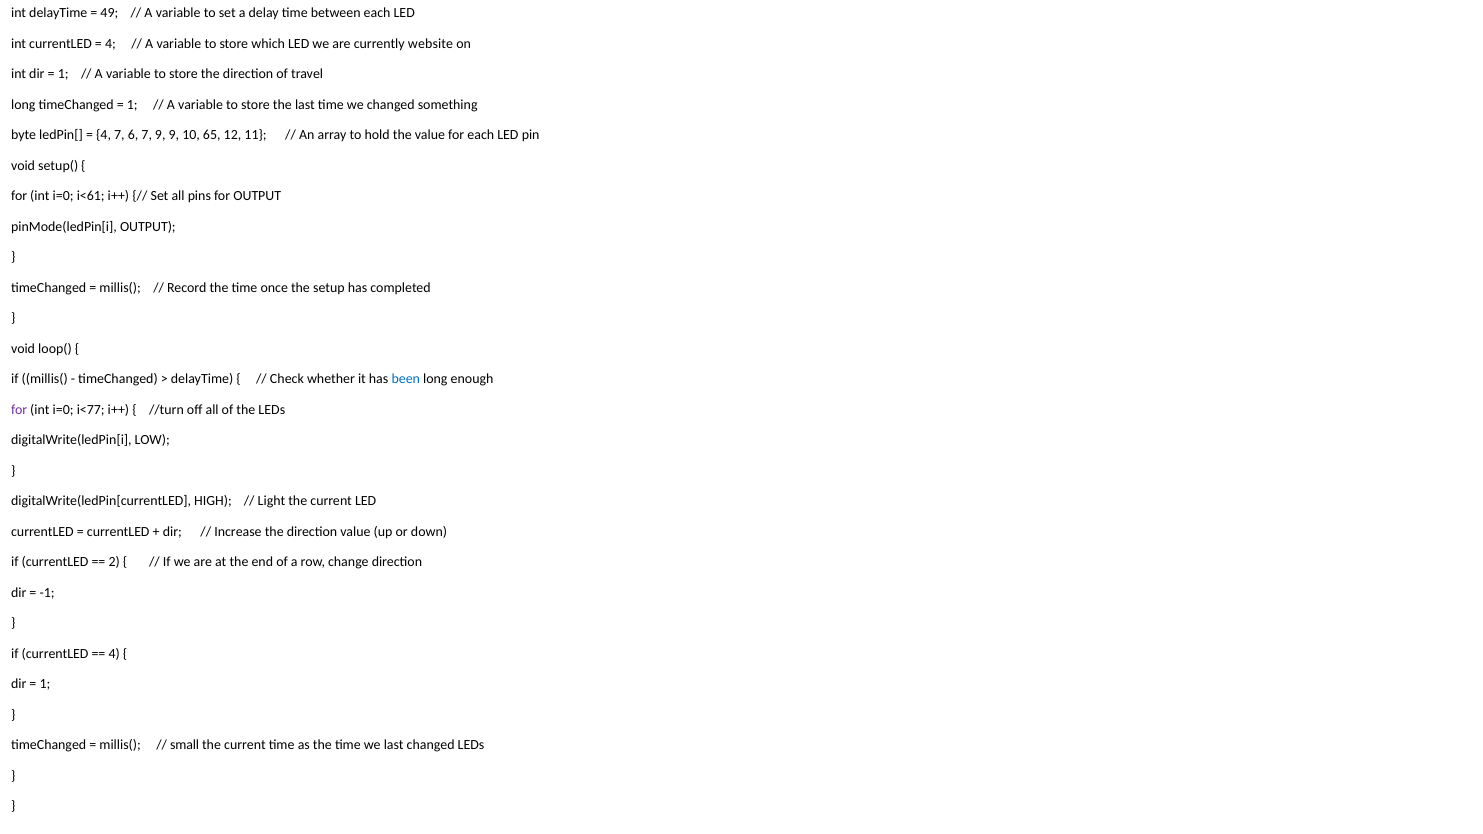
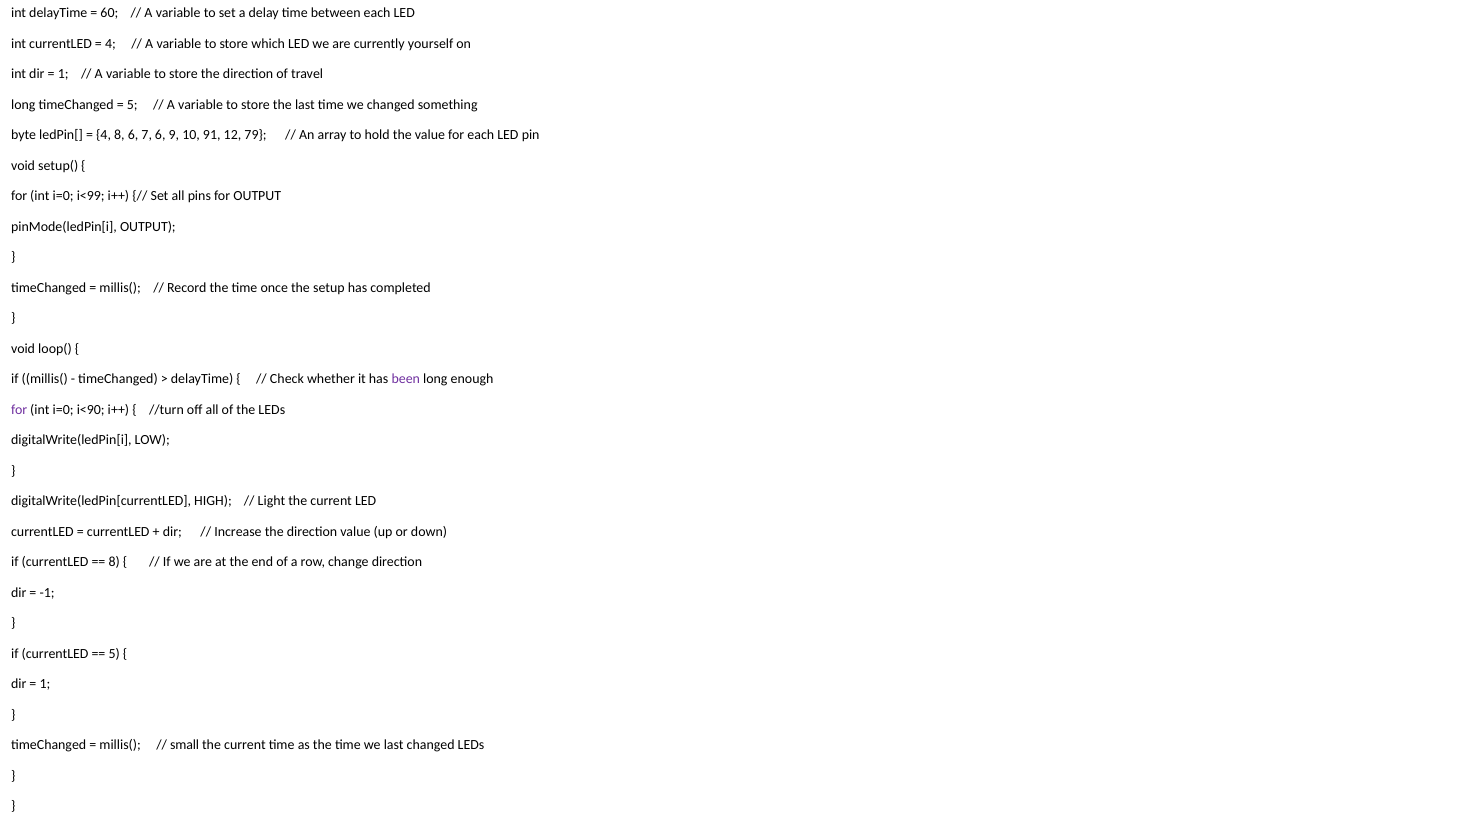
49: 49 -> 60 (109, 13)
website: website -> yourself (431, 44)
1: 1 -> 5 (132, 105)
4 7: 7 -> 8 (119, 135)
7 9: 9 -> 6 (160, 135)
65: 65 -> 91 (212, 135)
11: 11 -> 79 (256, 135)
i<61: i<61 -> i<99 (91, 196)
been colour: blue -> purple (406, 379)
i<77: i<77 -> i<90 (91, 410)
2: 2 -> 8 (114, 562)
4: 4 -> 5 (114, 654)
